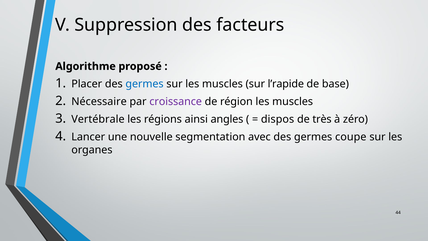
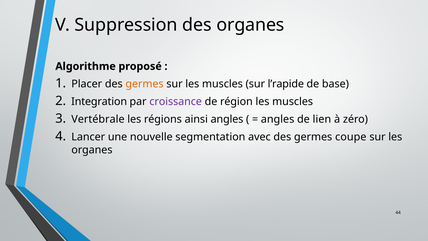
des facteurs: facteurs -> organes (250, 25)
germes colour: blue -> orange (145, 84)
Nécessaire: Nécessaire -> Integration (99, 102)
dispos: dispos -> angles (278, 119)
très: très -> lien (322, 119)
